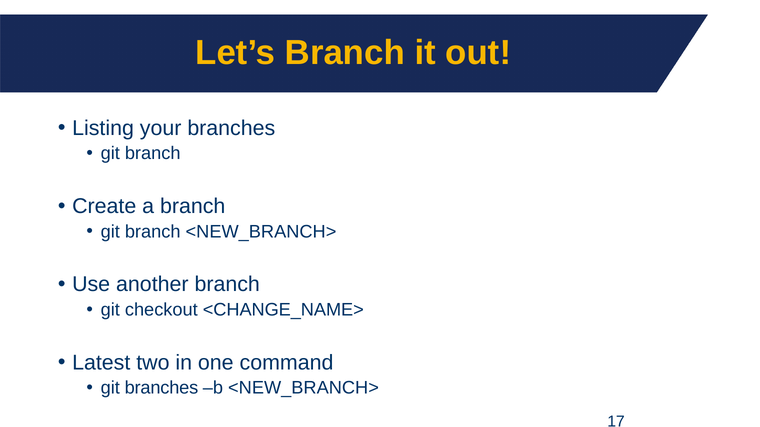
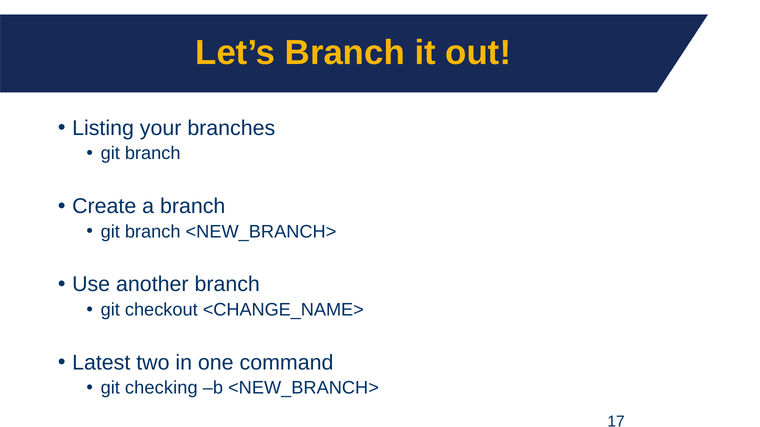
git branches: branches -> checking (161, 388)
